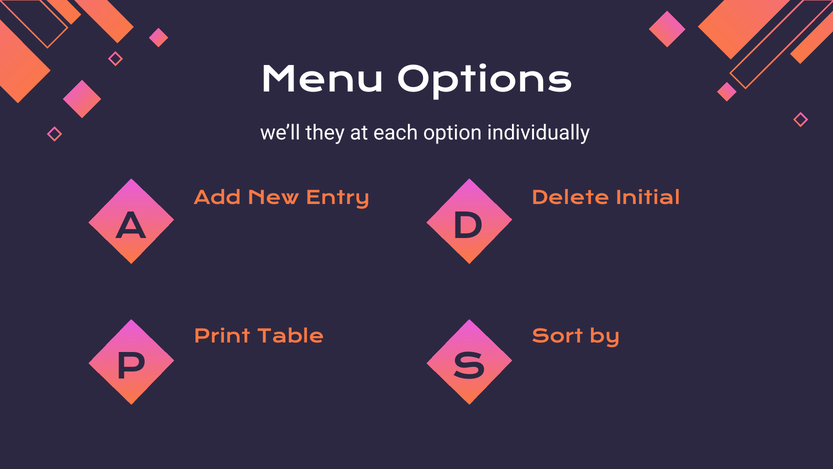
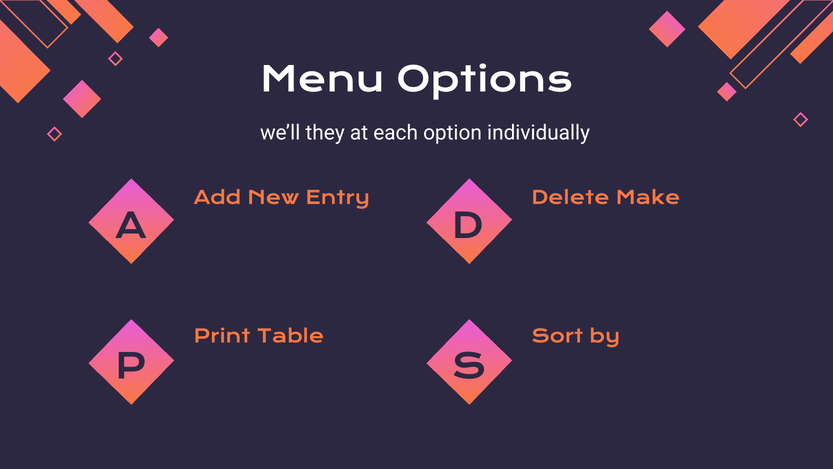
Initial: Initial -> Make (648, 198)
